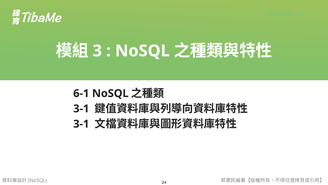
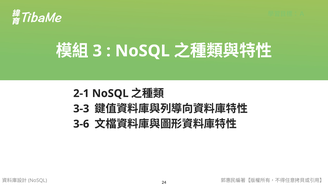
6-1: 6-1 -> 2-1 (81, 93)
3-1: 3-1 -> 3-3 (81, 108)
3-1: 3-1 -> 3-6 (81, 124)
